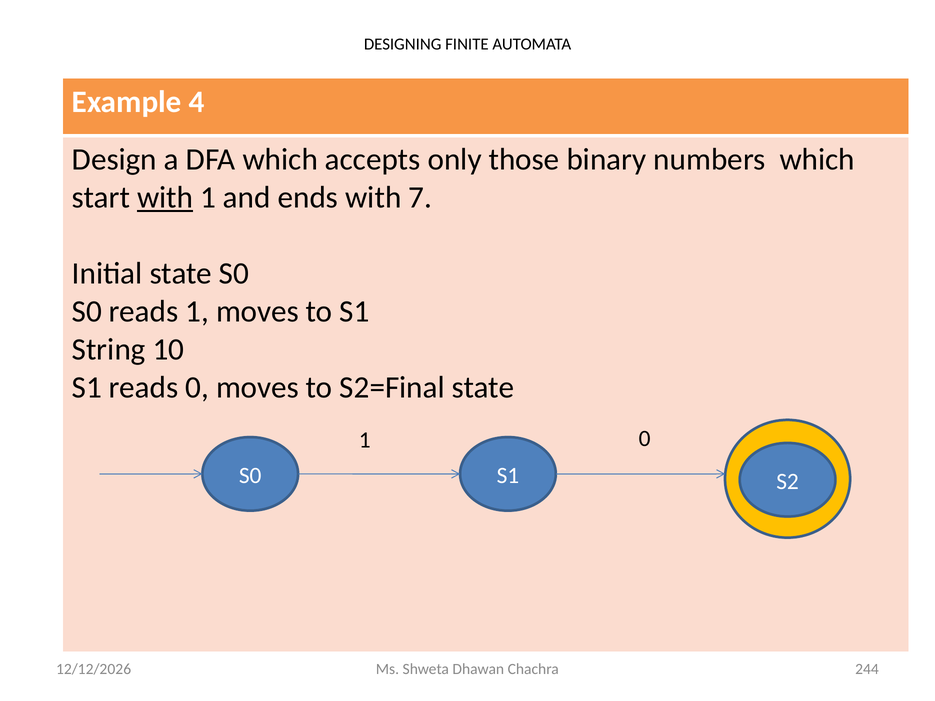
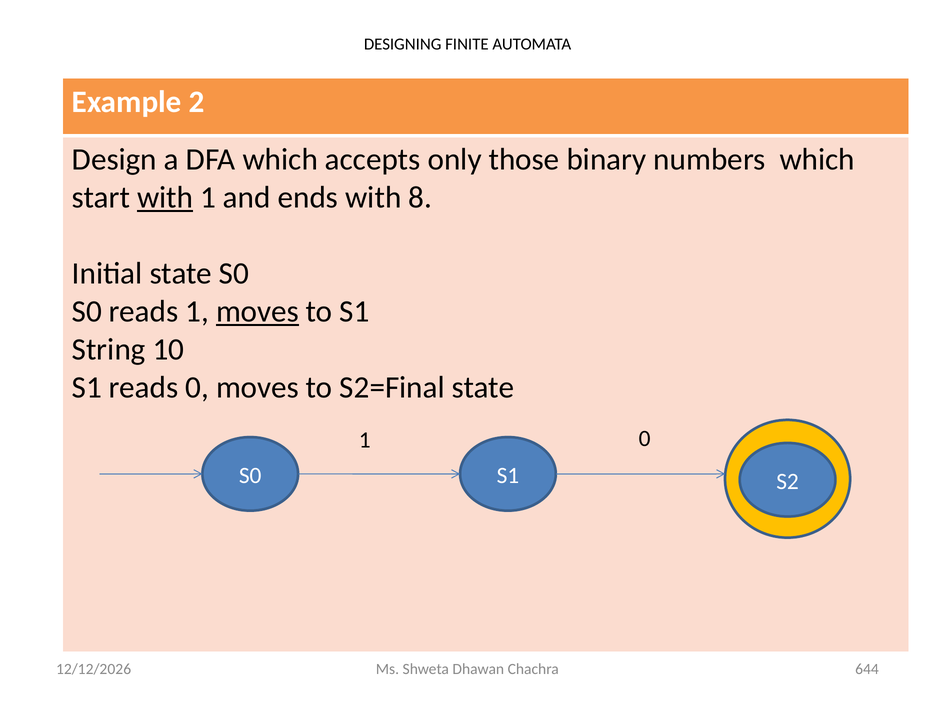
4: 4 -> 2 (197, 102)
7: 7 -> 8 (420, 198)
moves underline: none -> present (257, 312)
244: 244 -> 644 (867, 670)
